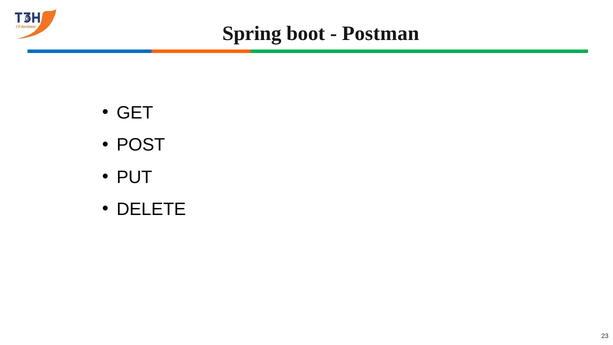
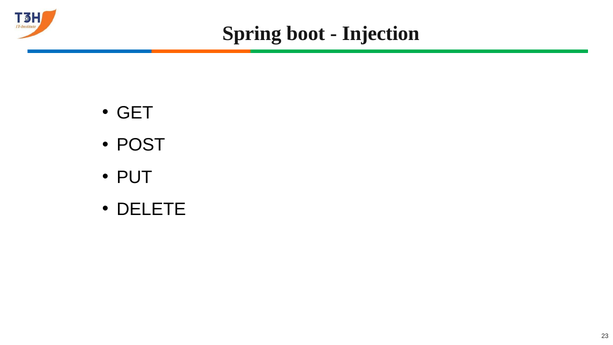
Postman: Postman -> Injection (381, 34)
